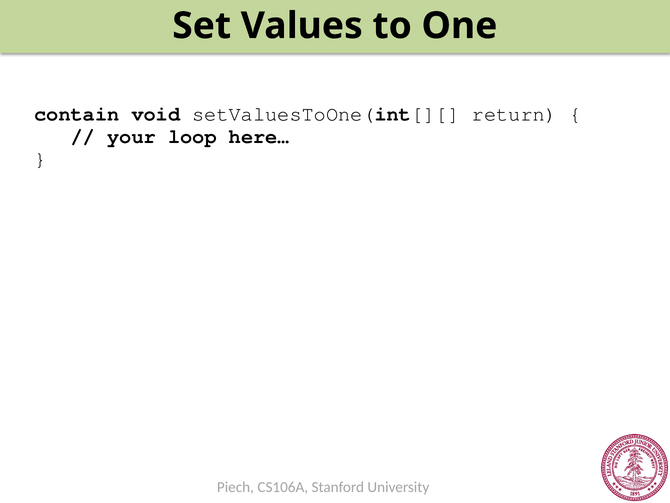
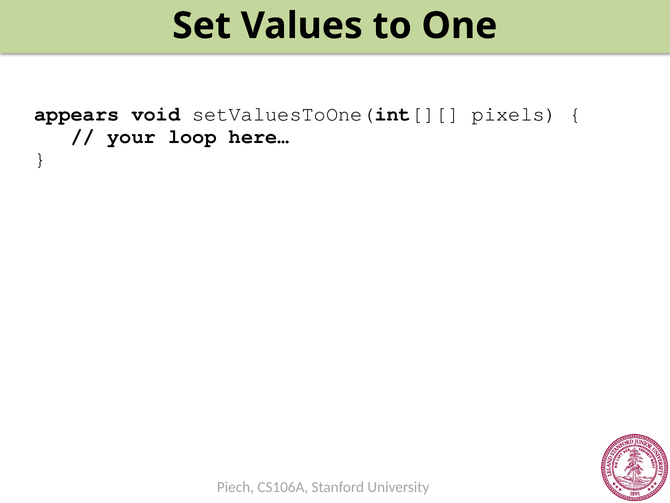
contain: contain -> appears (77, 114)
return: return -> pixels (514, 114)
